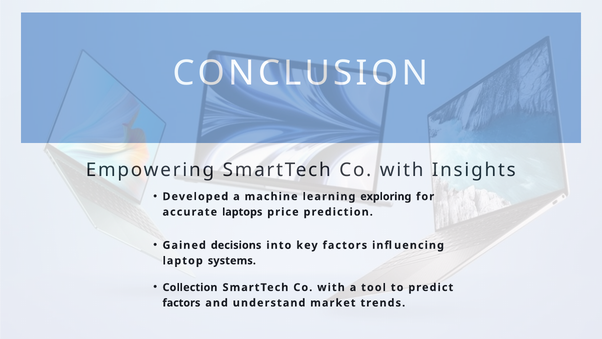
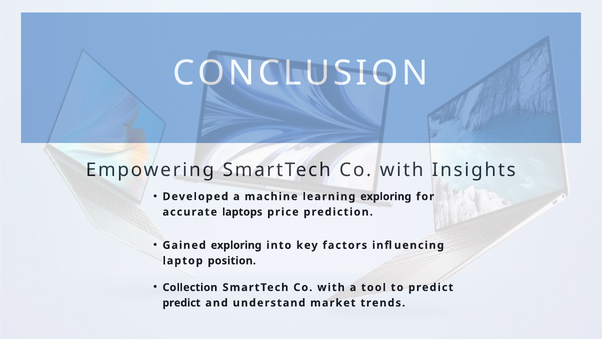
Gained decisions: decisions -> exploring (236, 245)
systems: systems -> position (232, 260)
factors: factors -> predict (181, 303)
